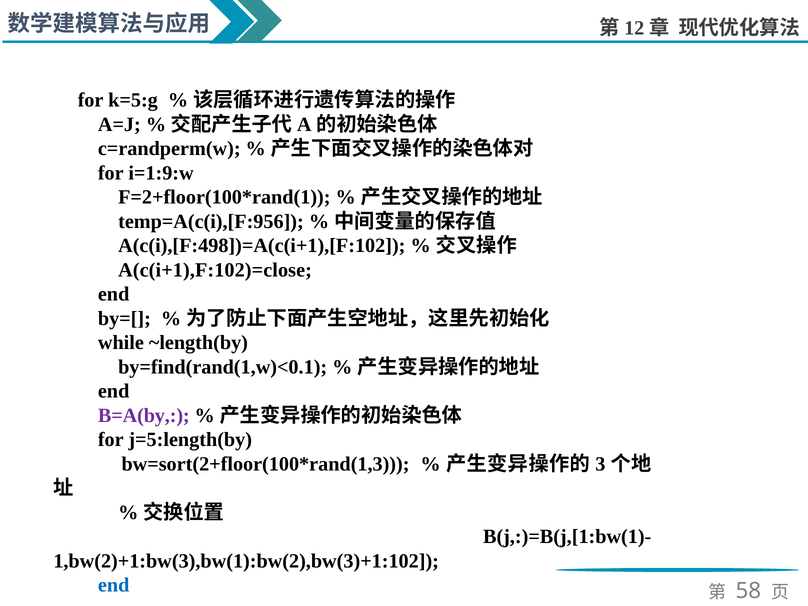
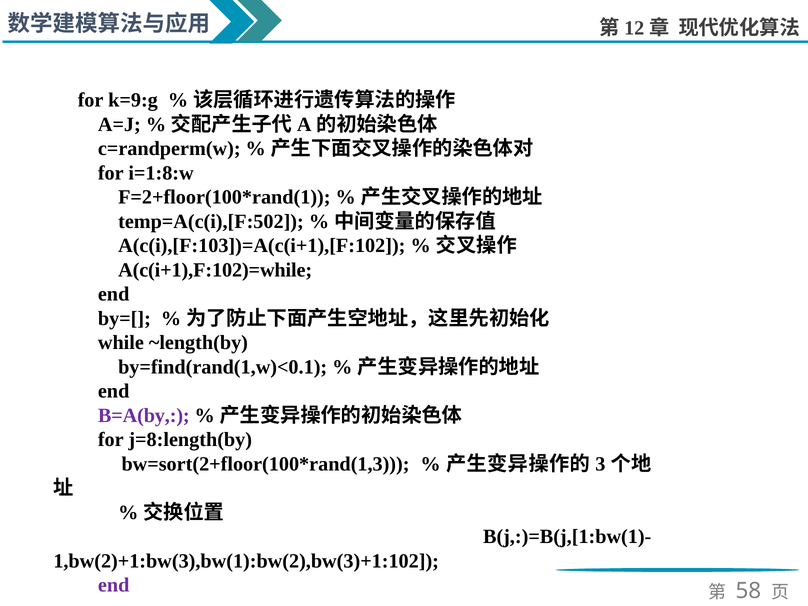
k=5:g: k=5:g -> k=9:g (133, 100)
i=1:9:w: i=1:9:w -> i=1:8:w (161, 173)
temp=A(c(i),[F:956: temp=A(c(i),[F:956 -> temp=A(c(i),[F:502 (211, 221)
A(c(i),[F:498])=A(c(i+1),[F:102: A(c(i),[F:498])=A(c(i+1),[F:102 -> A(c(i),[F:103])=A(c(i+1),[F:102 (262, 246)
A(c(i+1),F:102)=close: A(c(i+1),F:102)=close -> A(c(i+1),F:102)=while (215, 270)
j=5:length(by: j=5:length(by -> j=8:length(by (190, 440)
end colour: blue -> purple (114, 585)
